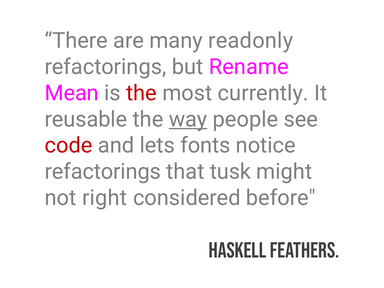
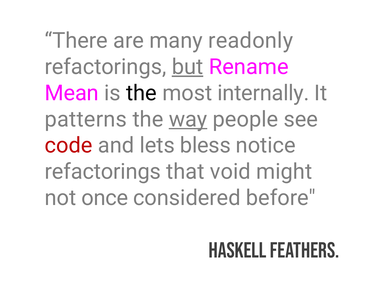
but underline: none -> present (188, 67)
the colour: red -> black (141, 93)
currently: currently -> internally (263, 93)
reusable: reusable -> patterns (86, 119)
fonts: fonts -> bless (205, 146)
tusk: tusk -> void (230, 172)
right: right -> once (105, 198)
